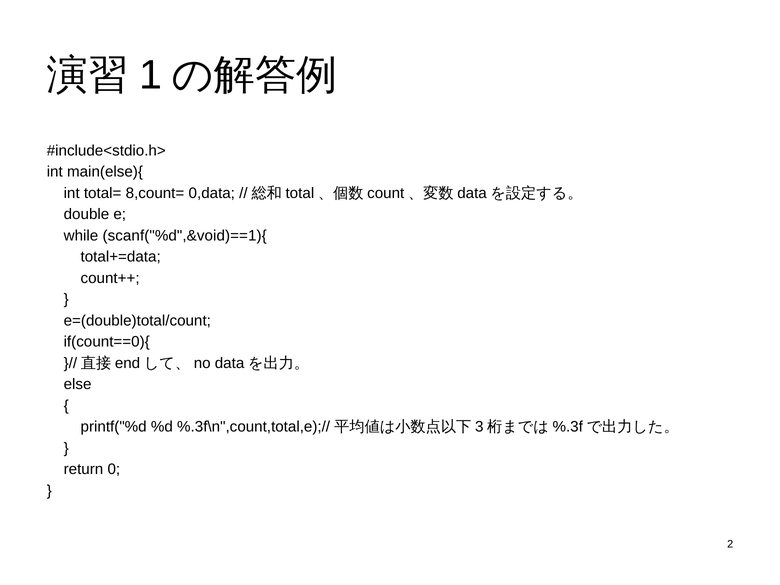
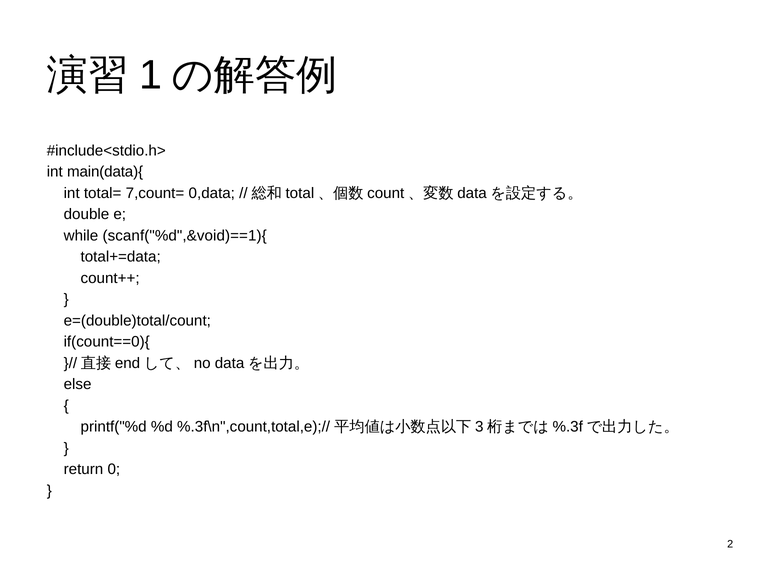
main(else){: main(else){ -> main(data){ (105, 172)
8,count=: 8,count= -> 7,count= (155, 193)
